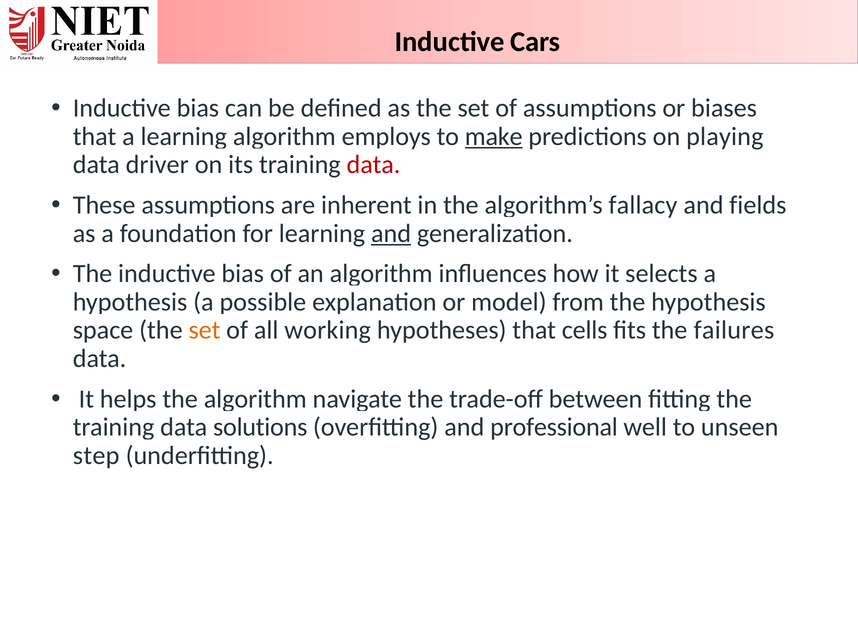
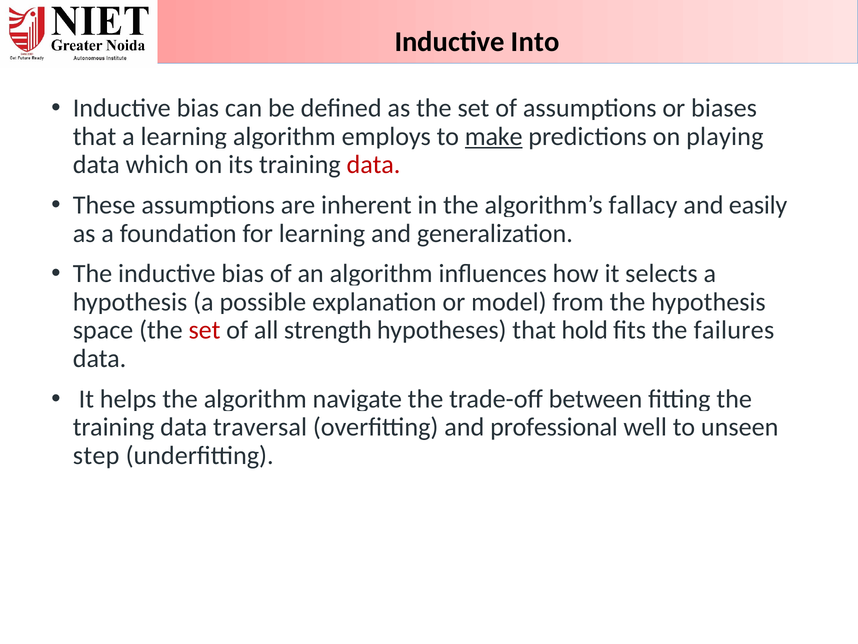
Cars: Cars -> Into (535, 42)
driver: driver -> which (157, 165)
fields: fields -> easily (758, 205)
and underline: present -> none (391, 233)
set colour: orange -> red (204, 330)
working: working -> strength (328, 330)
cells: cells -> hold (585, 330)
solutions: solutions -> traversal (260, 427)
